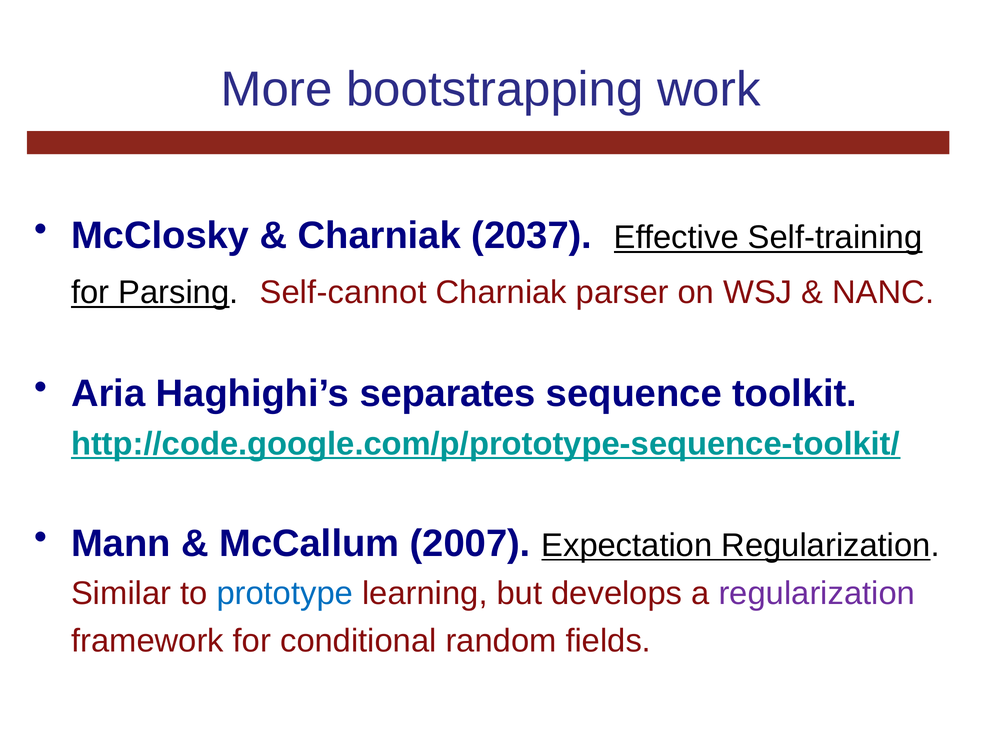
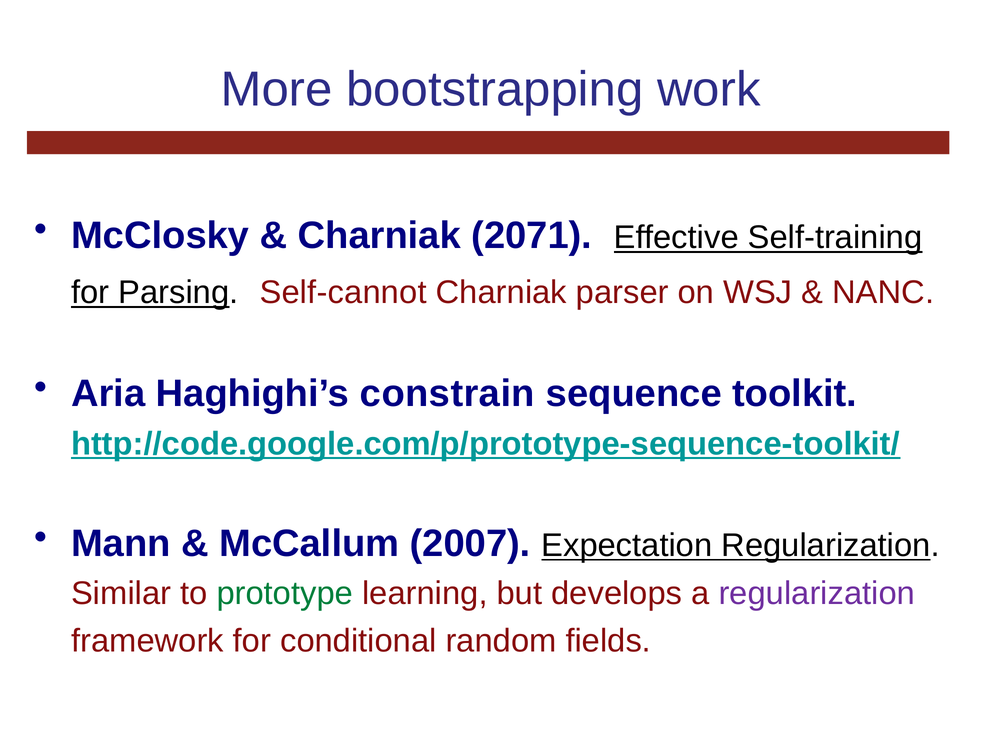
2037: 2037 -> 2071 (532, 236)
separates: separates -> constrain (447, 393)
prototype colour: blue -> green (285, 593)
